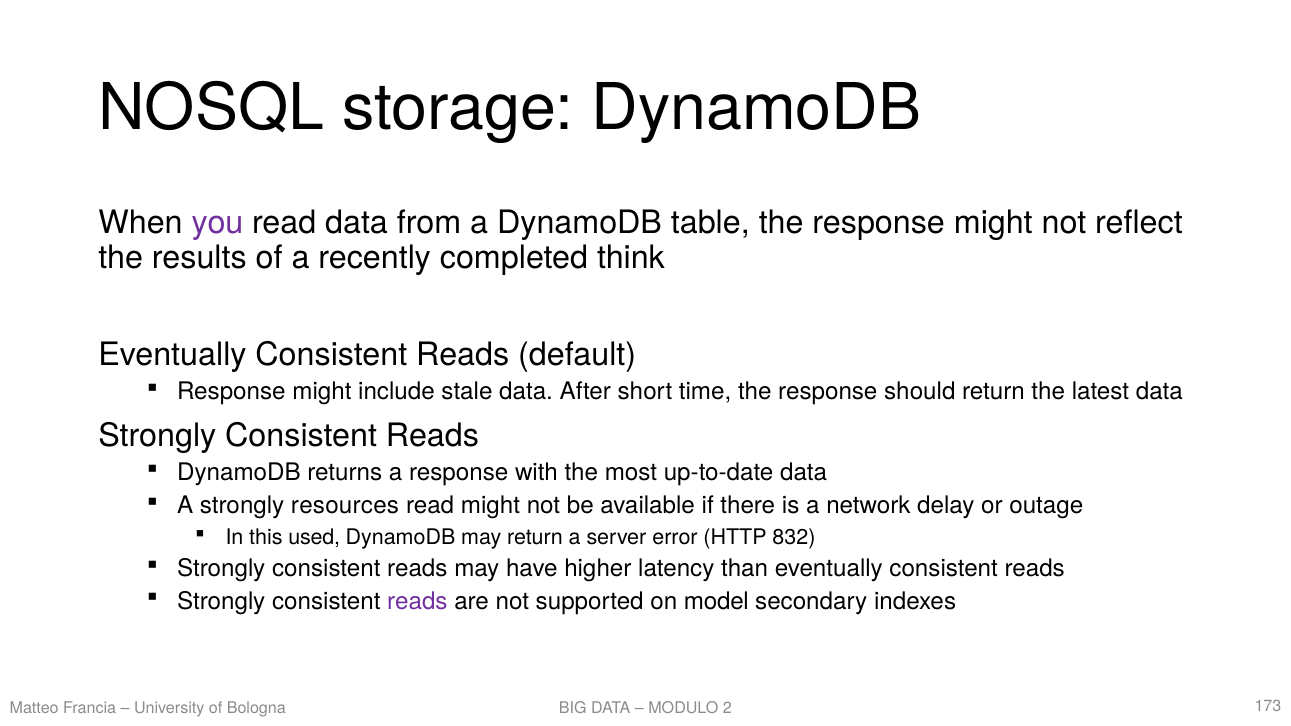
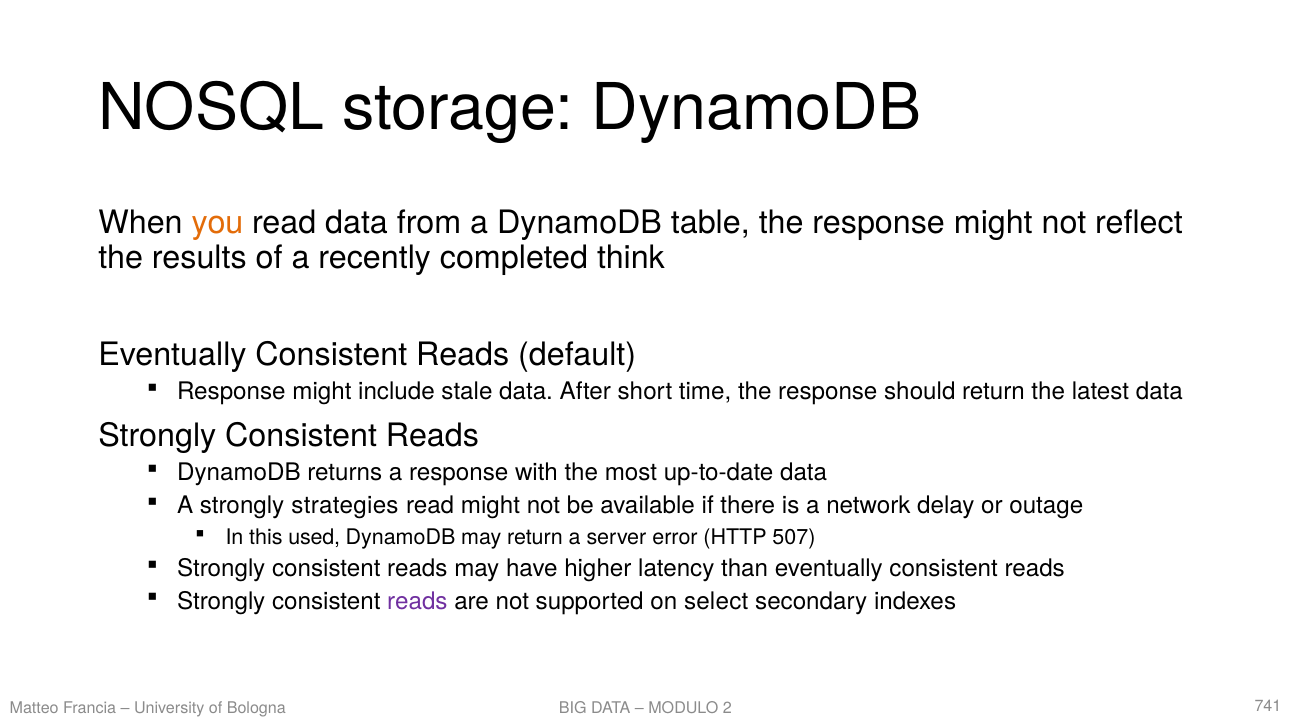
you colour: purple -> orange (217, 223)
resources: resources -> strategies (345, 506)
832: 832 -> 507 (794, 537)
model: model -> select (716, 602)
173: 173 -> 741 (1268, 706)
